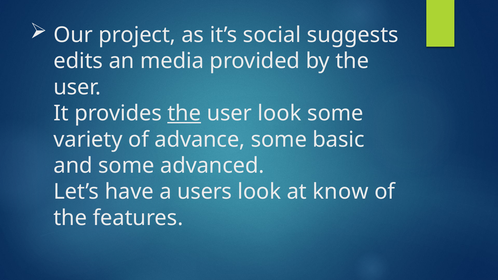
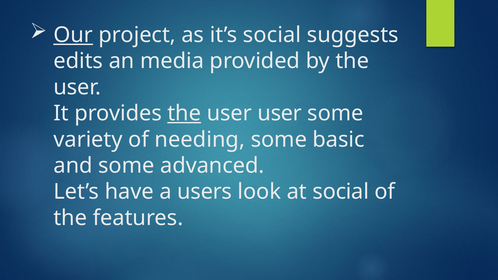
Our underline: none -> present (73, 35)
user look: look -> user (280, 113)
advance: advance -> needing (200, 140)
at know: know -> social (341, 192)
